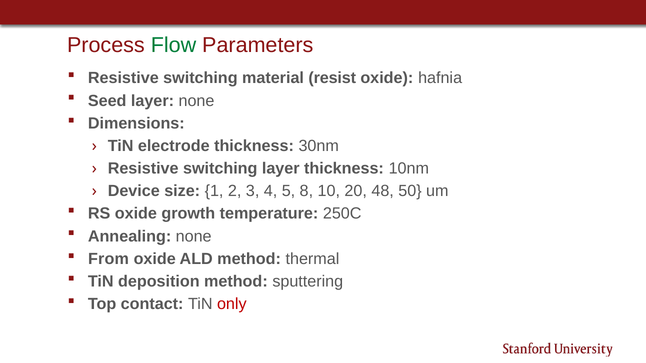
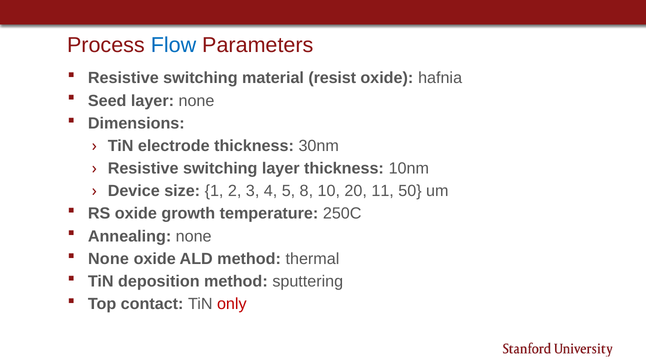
Flow colour: green -> blue (173, 45)
48: 48 -> 11 (383, 191)
From: From -> None (108, 259)
